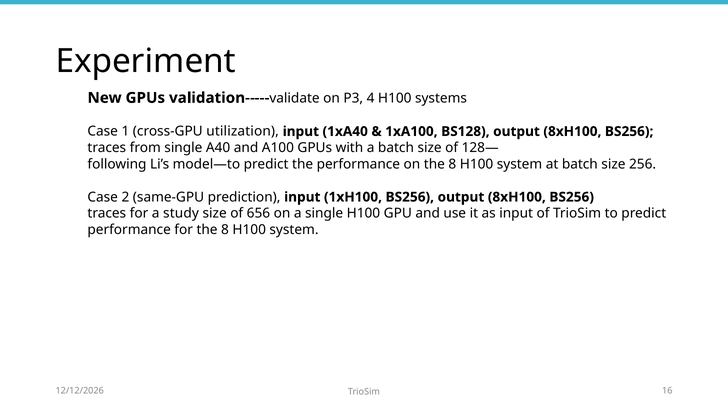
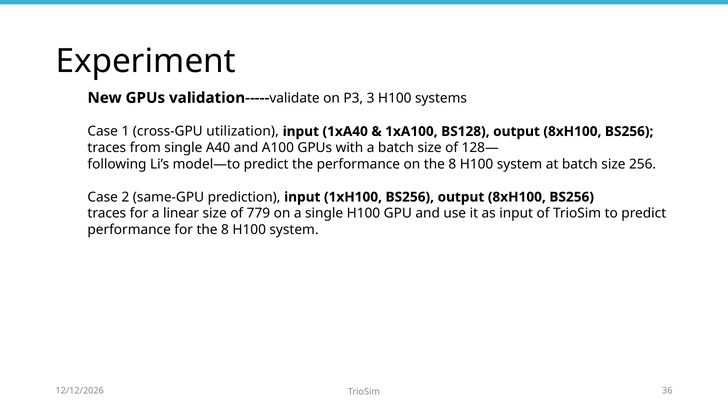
4: 4 -> 3 (371, 98)
study: study -> linear (181, 213)
656: 656 -> 779 (258, 213)
16: 16 -> 36 (667, 390)
